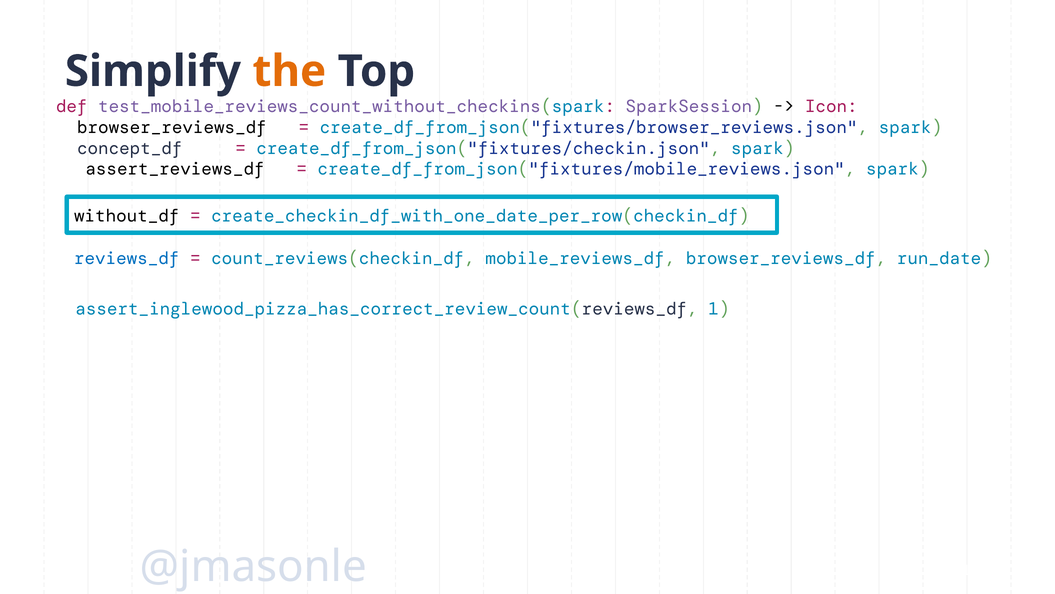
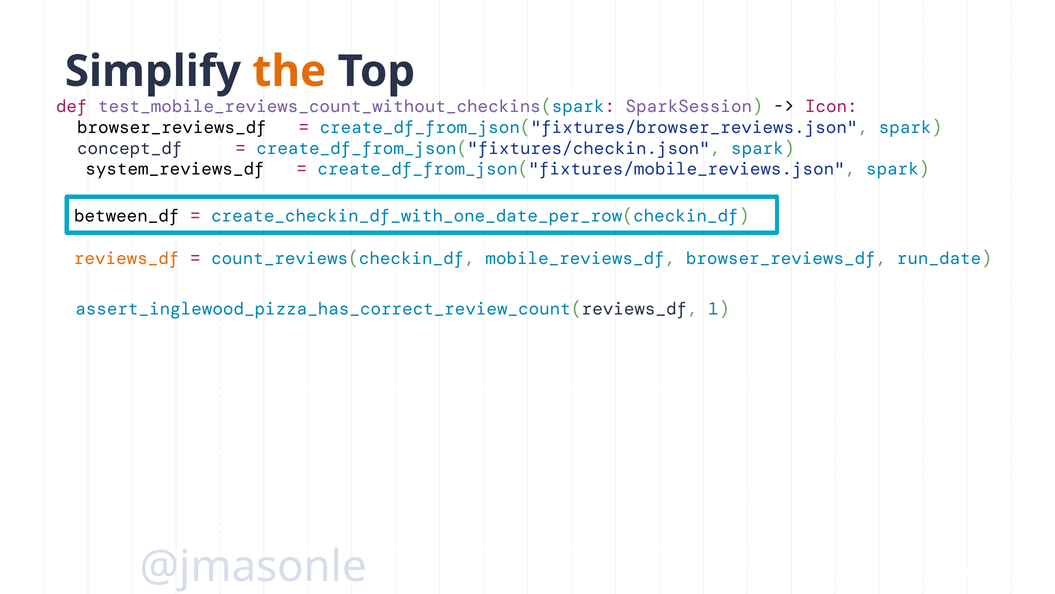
assert_reviews_df: assert_reviews_df -> system_reviews_df (175, 169)
without_df: without_df -> between_df (127, 216)
reviews_df colour: blue -> orange (127, 258)
